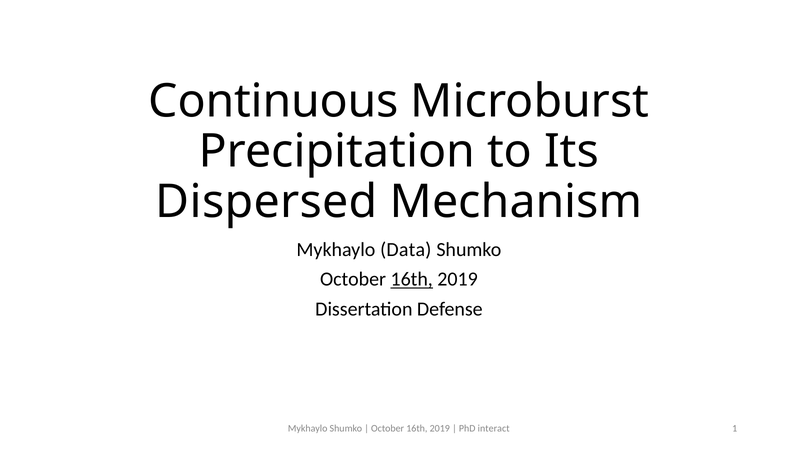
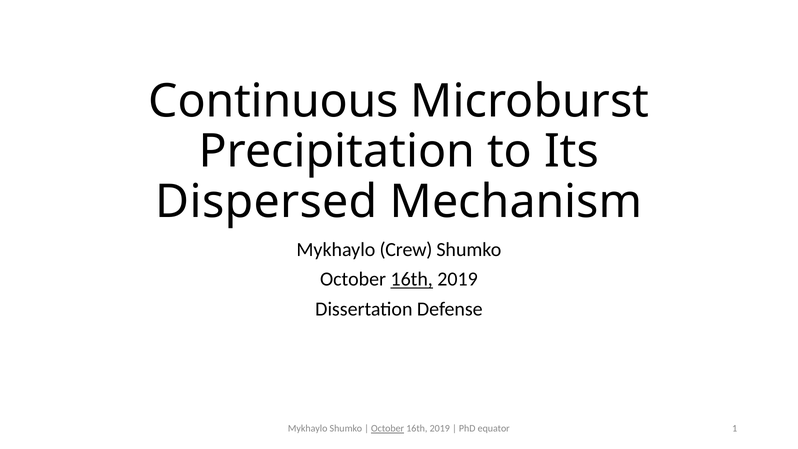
Data: Data -> Crew (406, 249)
October underline: none -> present (388, 429)
interact: interact -> equator (494, 429)
